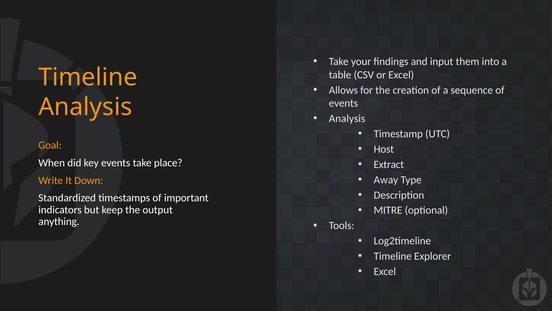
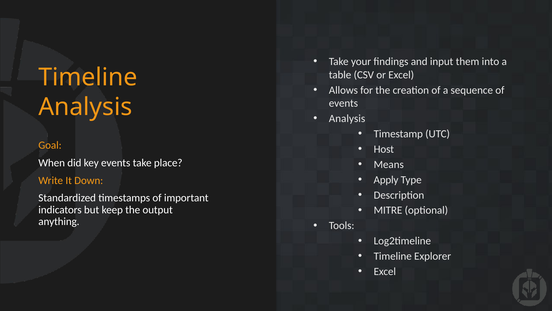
Extract: Extract -> Means (389, 164)
Away: Away -> Apply (386, 180)
